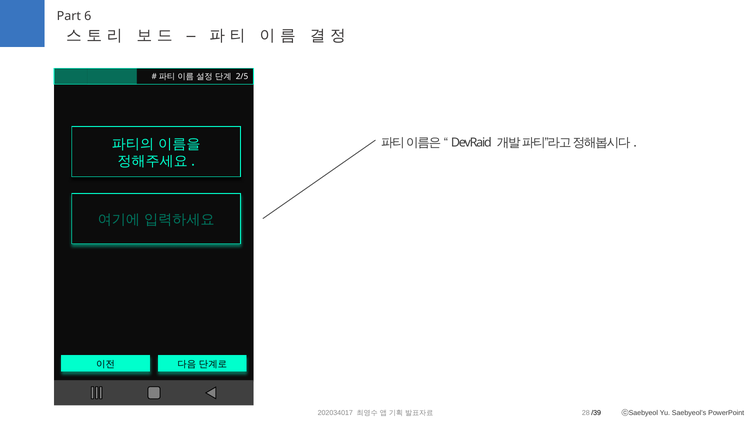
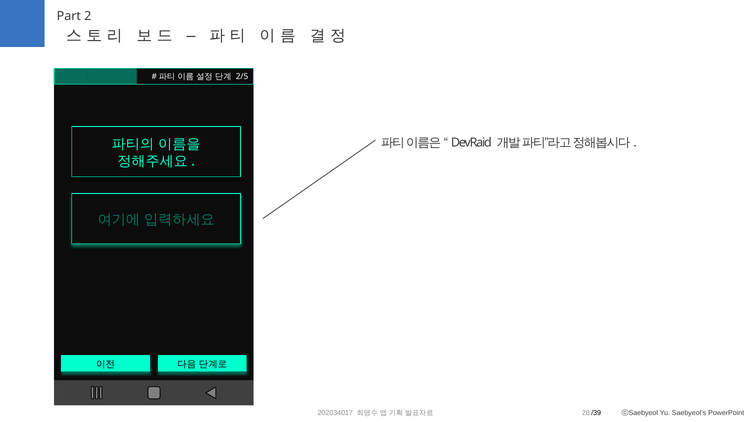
6: 6 -> 2 (88, 16)
